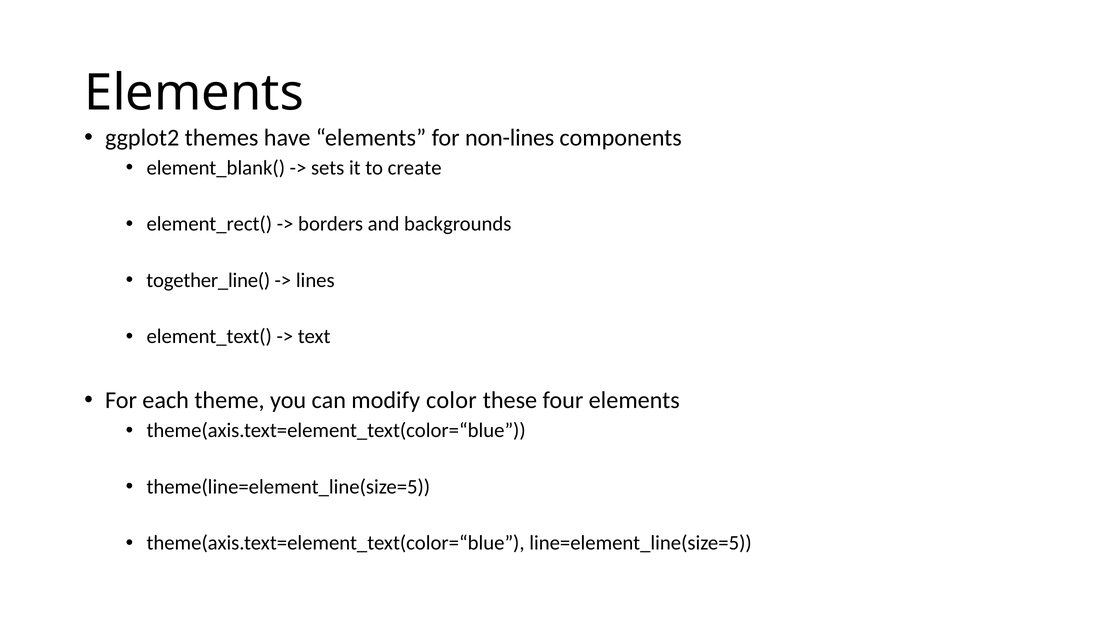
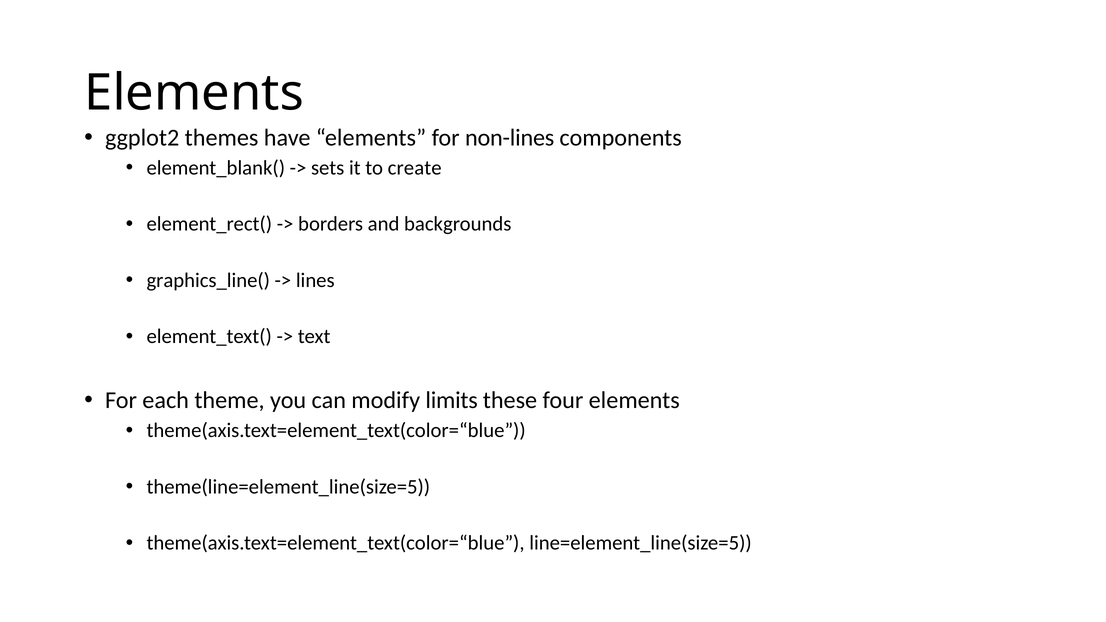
together_line(: together_line( -> graphics_line( (208, 280)
color: color -> limits (452, 401)
